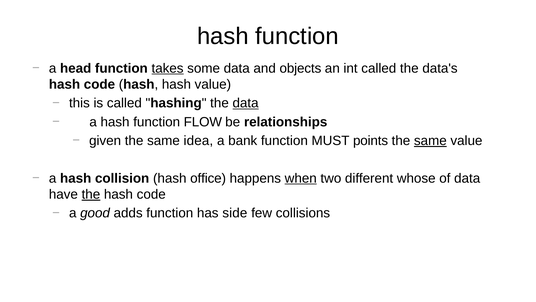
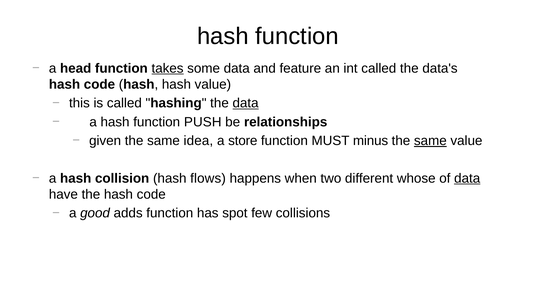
objects: objects -> feature (300, 68)
FLOW: FLOW -> PUSH (203, 122)
bank: bank -> store (243, 140)
points: points -> minus (371, 140)
office: office -> flows (208, 178)
when underline: present -> none (301, 178)
data underline: none -> present (467, 178)
the underline: present -> none (91, 194)
side: side -> spot (235, 213)
